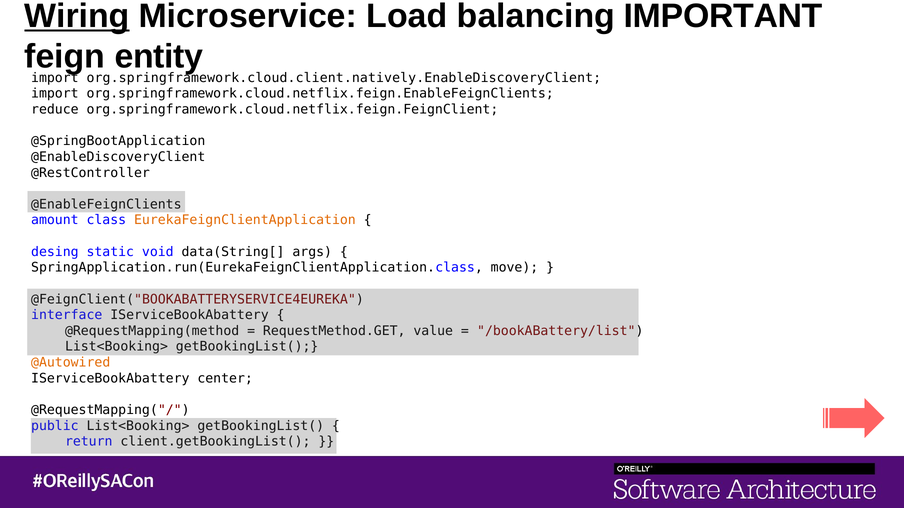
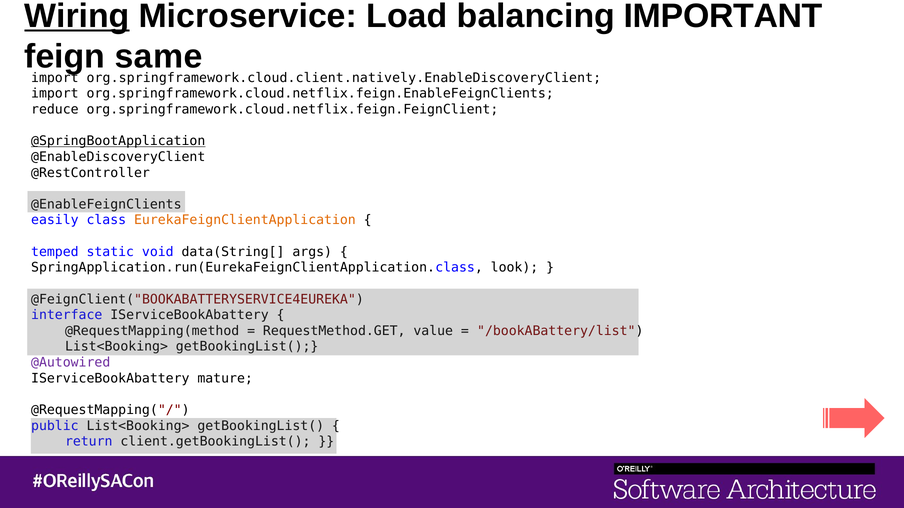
entity: entity -> same (159, 57)
@SpringBootApplication underline: none -> present (118, 141)
amount: amount -> easily (55, 220)
desing: desing -> temped (55, 252)
move: move -> look (515, 268)
@Autowired colour: orange -> purple (71, 363)
center: center -> mature (225, 379)
